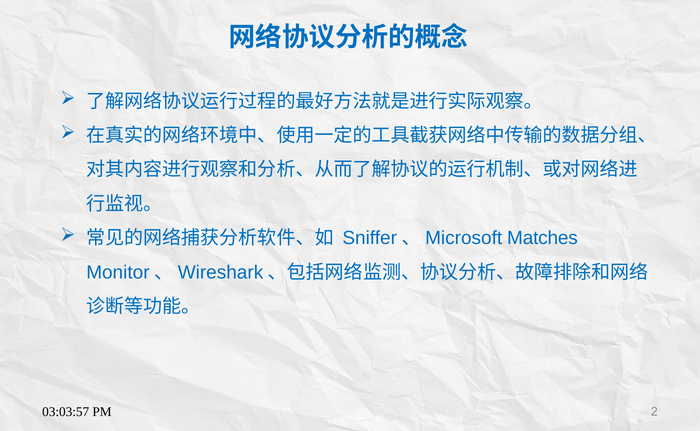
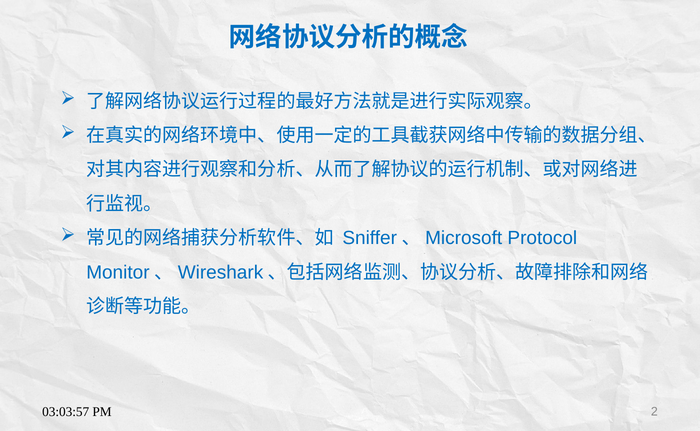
Matches: Matches -> Protocol (542, 238)
